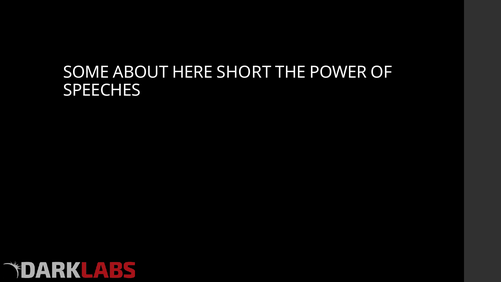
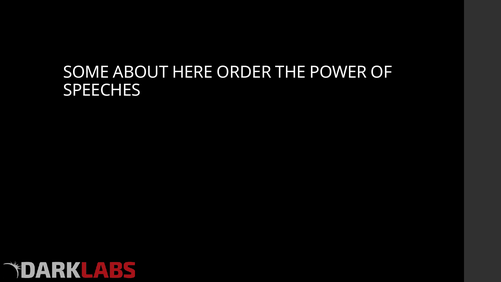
SHORT: SHORT -> ORDER (244, 72)
